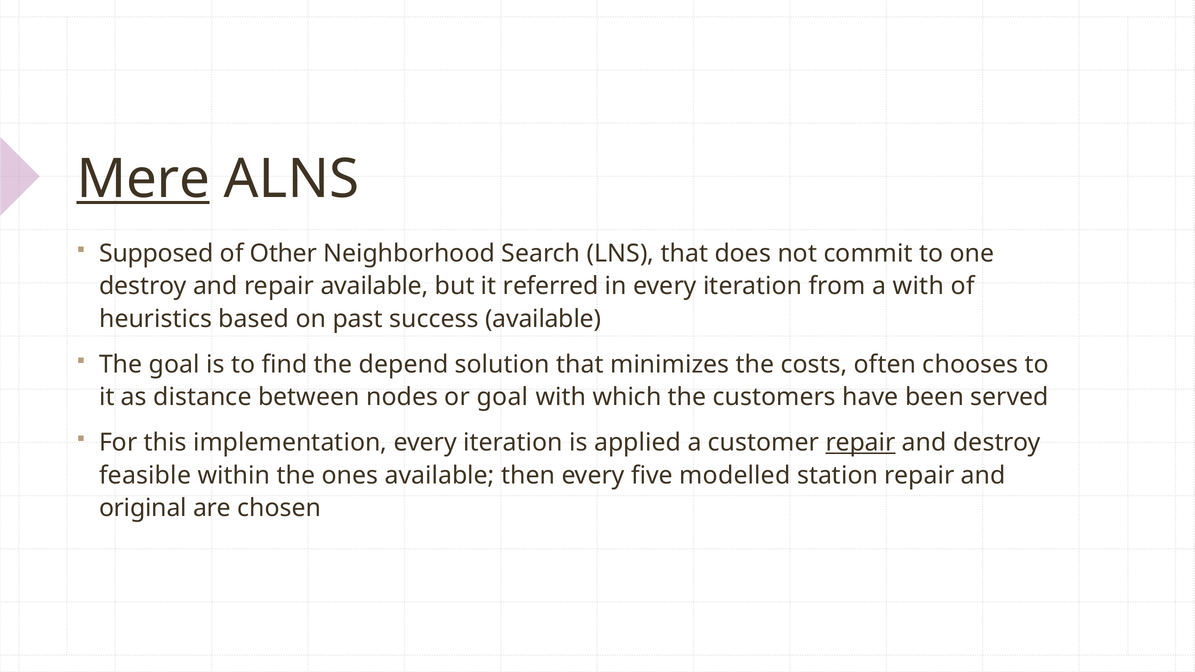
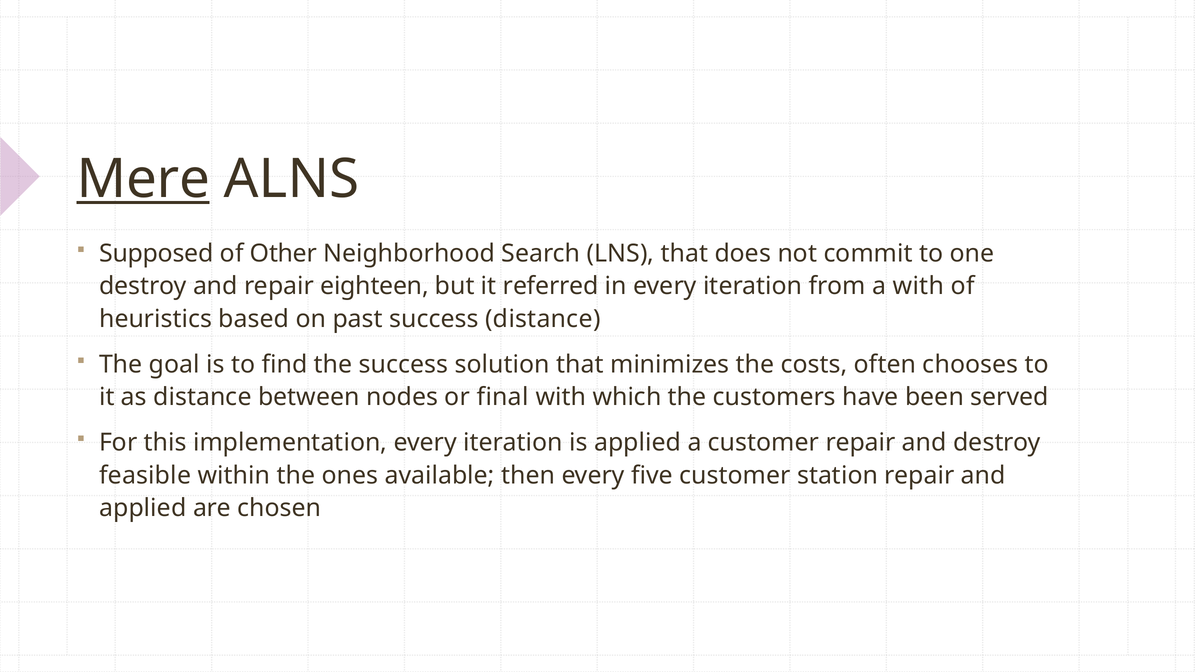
repair available: available -> eighteen (375, 286)
success available: available -> distance (543, 319)
the depend: depend -> success (404, 364)
or goal: goal -> final (503, 397)
repair underline: present -> none (860, 443)
five modelled: modelled -> customer (735, 476)
original: original -> applied (143, 508)
